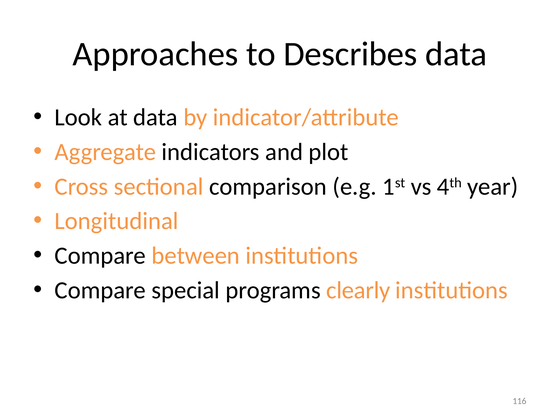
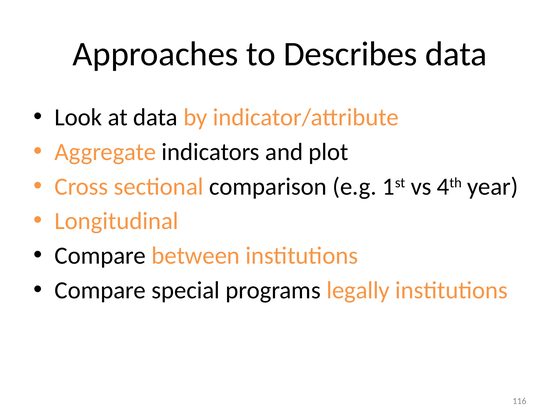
clearly: clearly -> legally (358, 290)
